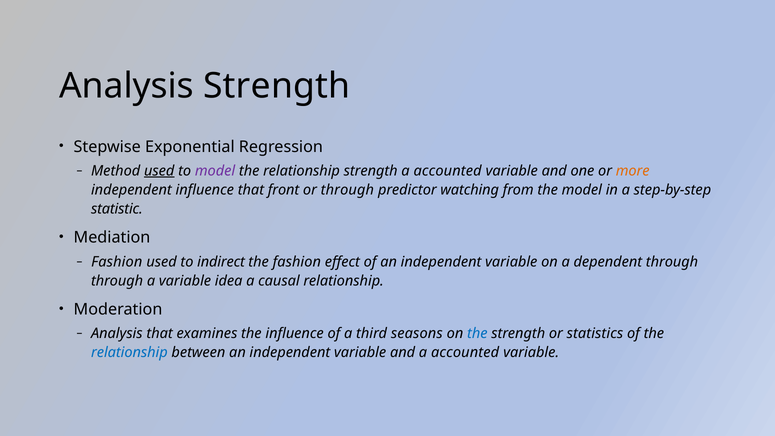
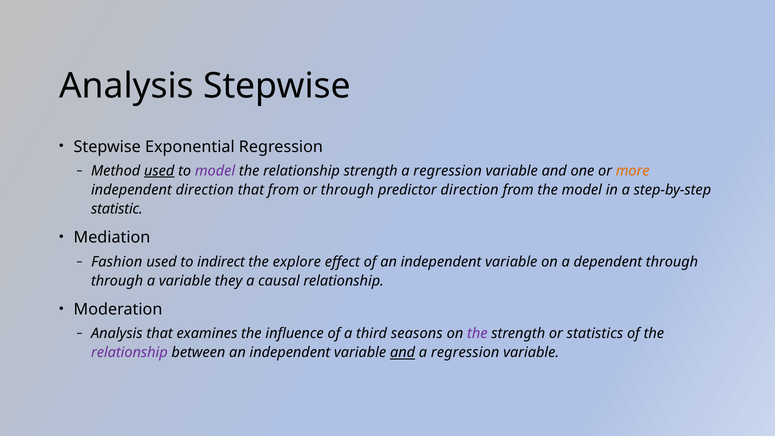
Analysis Strength: Strength -> Stepwise (277, 86)
accounted: accounted -> regression (448, 171)
independent influence: influence -> direction (205, 190)
that front: front -> from (283, 190)
predictor watching: watching -> direction (470, 190)
the fashion: fashion -> explore (297, 262)
idea: idea -> they (229, 281)
the colour: blue -> purple (477, 333)
relationship colour: blue -> purple (129, 353)
and underline: none -> present (403, 353)
accounted: accounted -> regression (465, 353)
